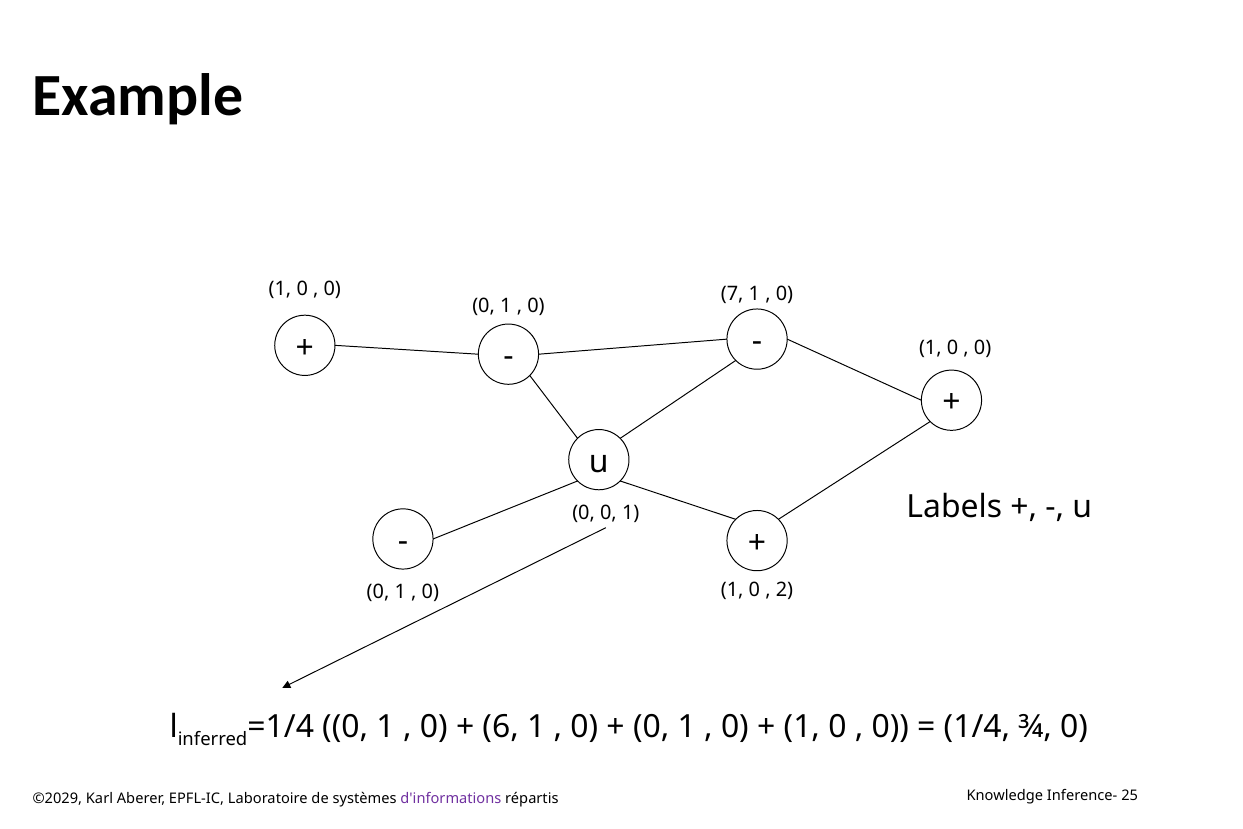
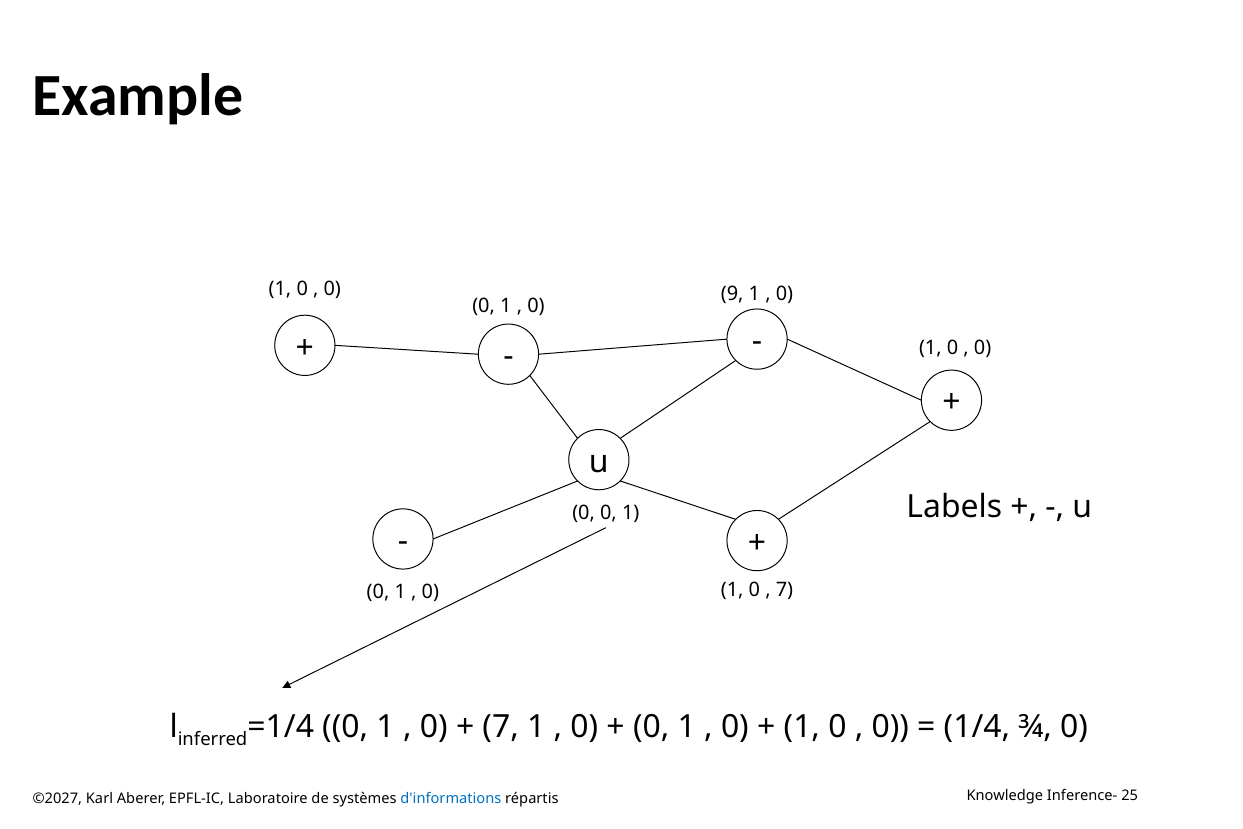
7: 7 -> 9 (732, 293)
2: 2 -> 7 (785, 590)
6: 6 -> 7 (501, 727)
©2029: ©2029 -> ©2027 (57, 799)
d'informations colour: purple -> blue (451, 799)
